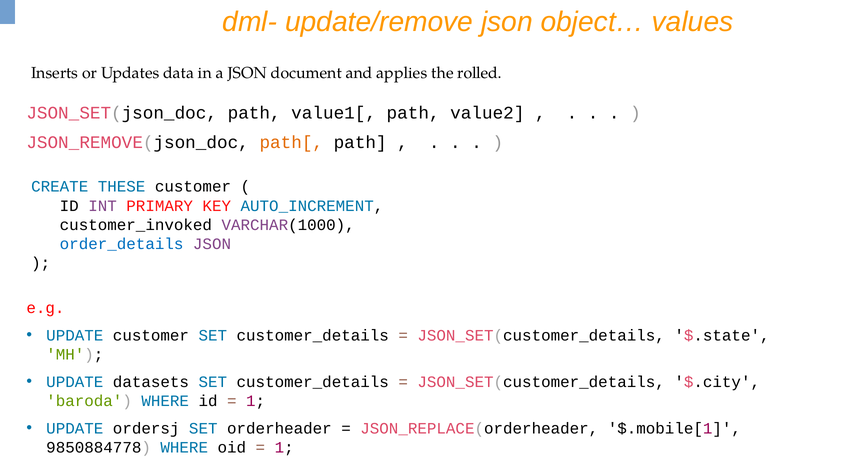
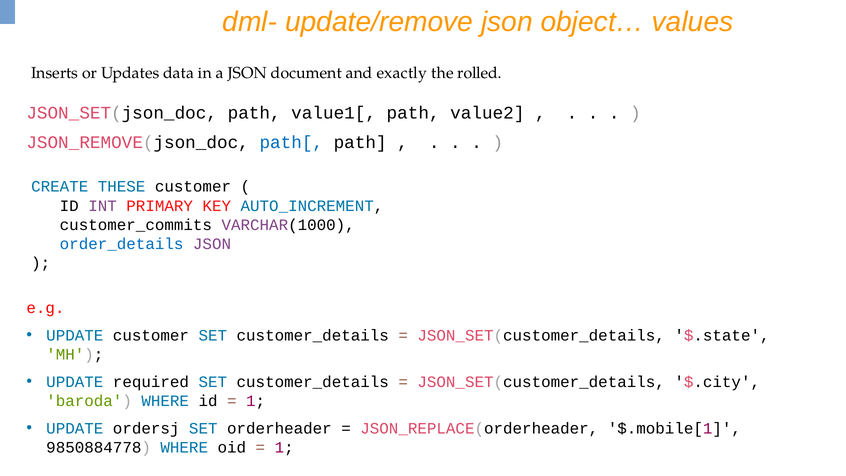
applies: applies -> exactly (402, 73)
path[ colour: orange -> blue (291, 143)
customer_invoked: customer_invoked -> customer_commits (136, 225)
datasets: datasets -> required (151, 382)
